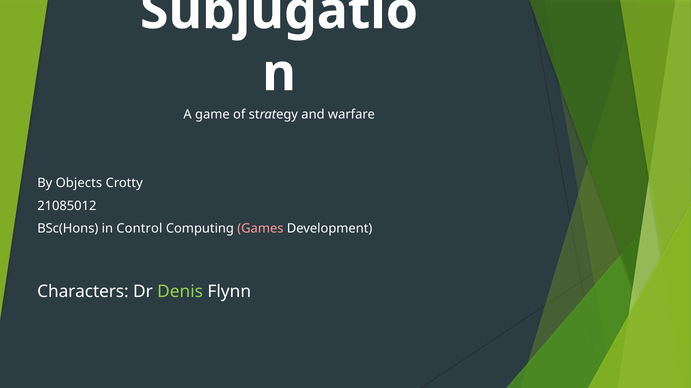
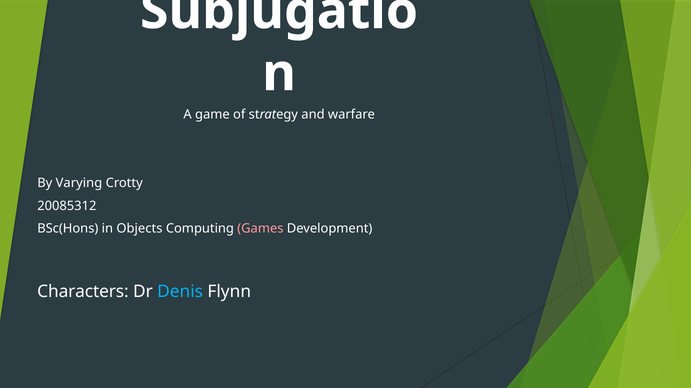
Objects: Objects -> Varying (79, 183)
21085012: 21085012 -> 20085312 (67, 206)
Control: Control -> Objects (139, 229)
Denis colour: light green -> light blue (180, 292)
